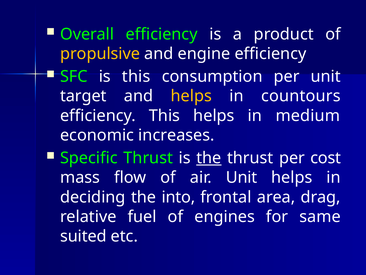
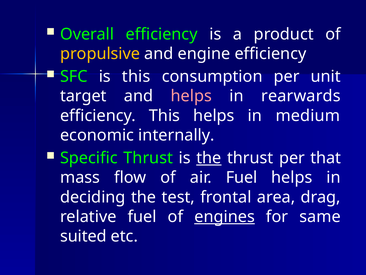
helps colour: yellow -> pink (191, 96)
countours: countours -> rearwards (301, 96)
increases: increases -> internally (176, 135)
cost: cost -> that (326, 158)
air Unit: Unit -> Fuel (242, 177)
into: into -> test (178, 197)
engines underline: none -> present (225, 216)
